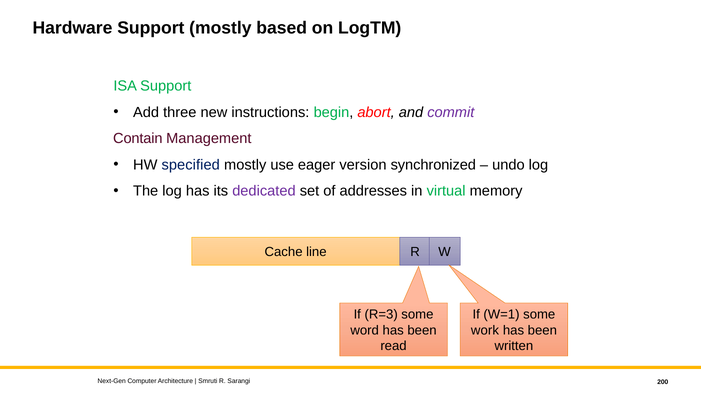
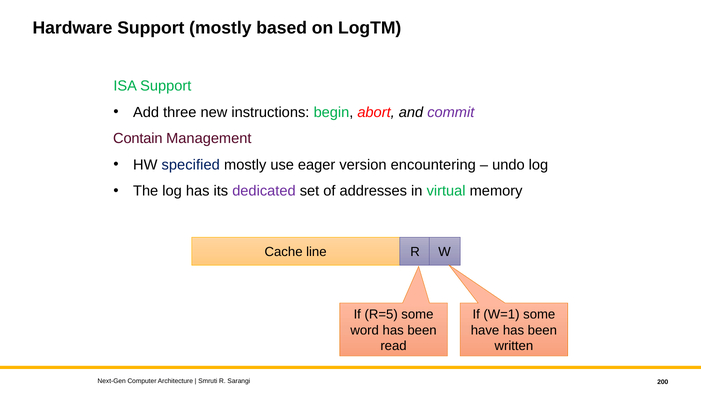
synchronized: synchronized -> encountering (433, 165)
R=3: R=3 -> R=5 (381, 315)
work: work -> have (485, 331)
